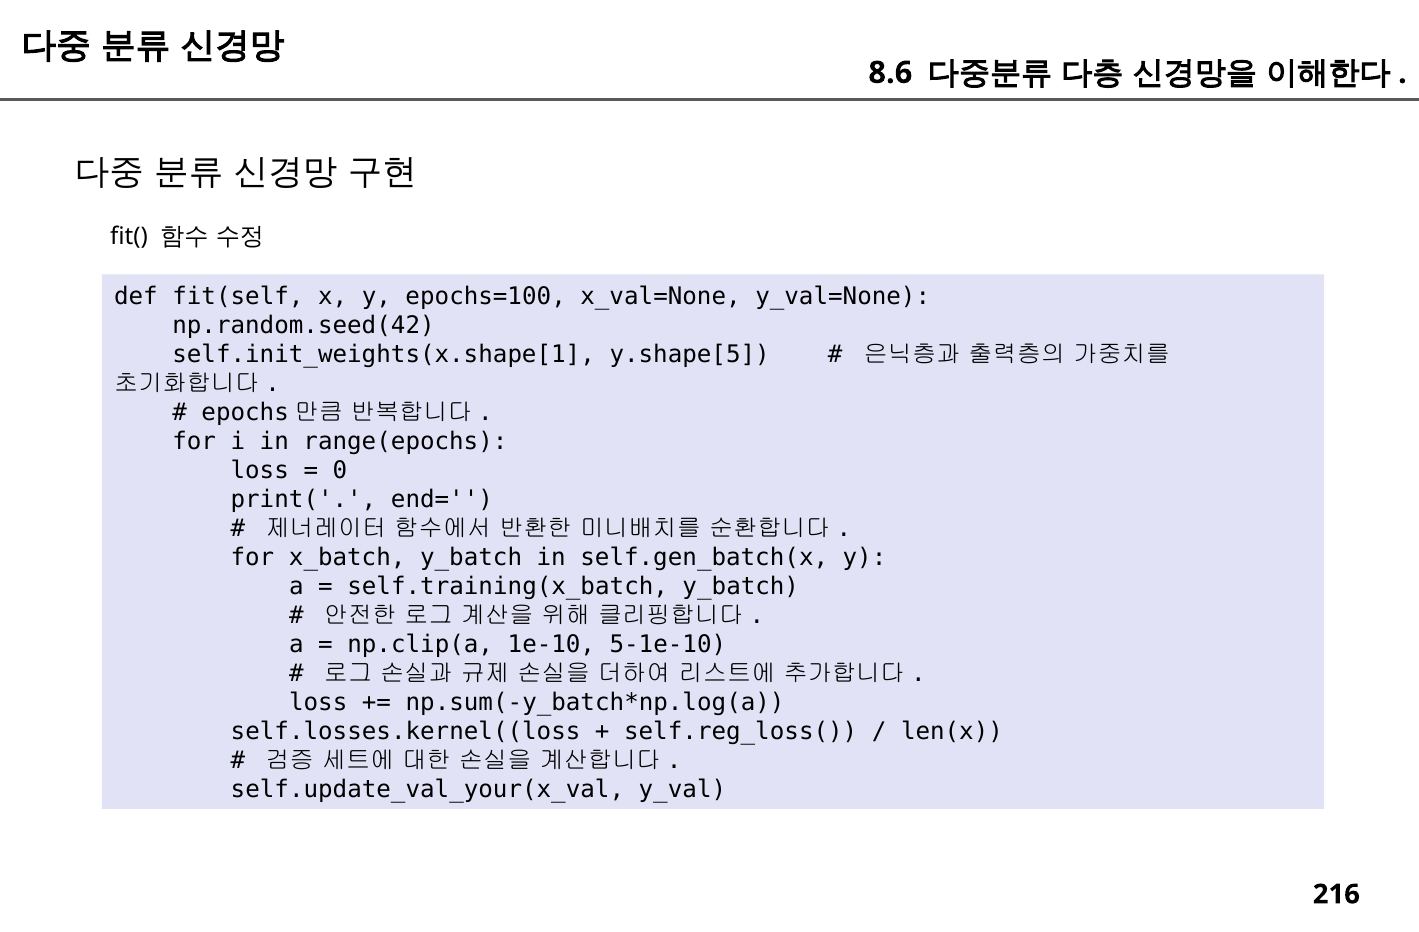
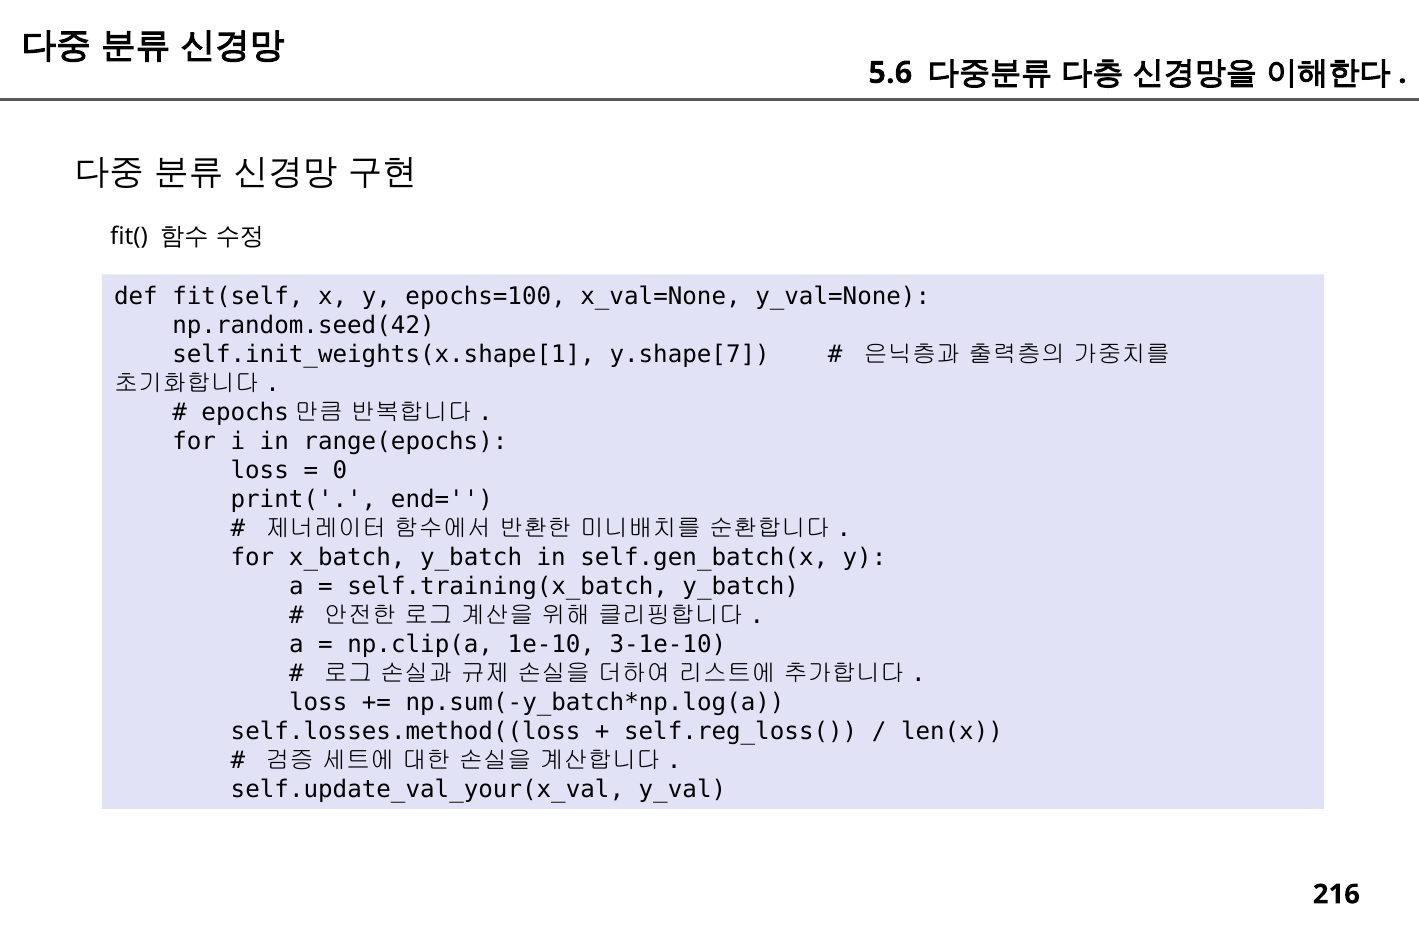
8.6: 8.6 -> 5.6 (890, 73)
y.shape[5: y.shape[5 -> y.shape[7 (690, 355)
5-1e-10: 5-1e-10 -> 3-1e-10 (668, 645)
self.losses.kernel((loss: self.losses.kernel((loss -> self.losses.method((loss (406, 732)
